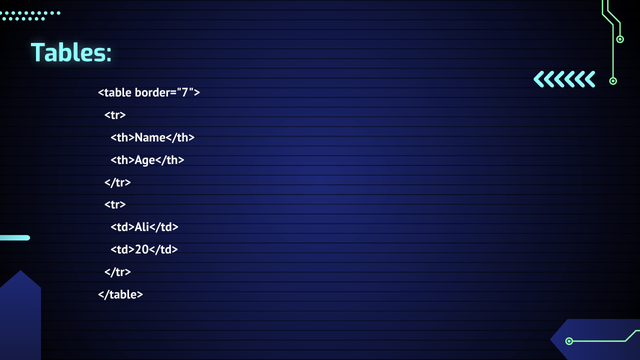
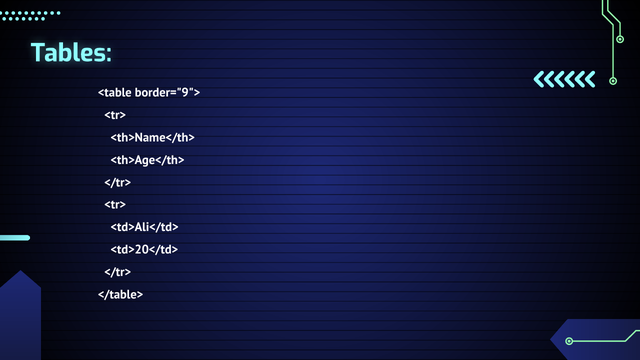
border="7">: border="7"> -> border="9"> (168, 93)
